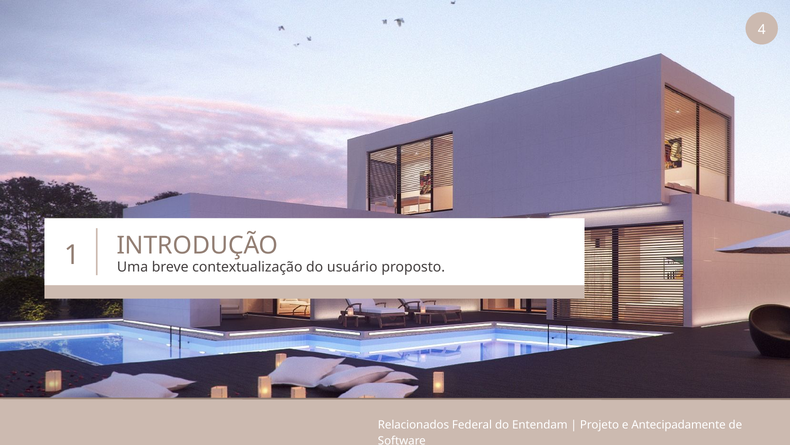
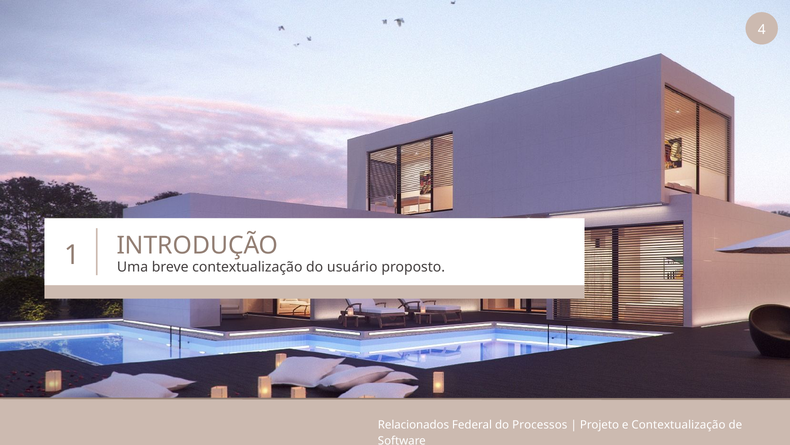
Entendam: Entendam -> Processos (540, 424)
e Antecipadamente: Antecipadamente -> Contextualização (678, 424)
